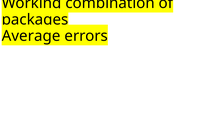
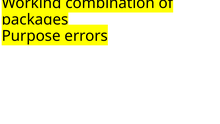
Average: Average -> Purpose (31, 36)
